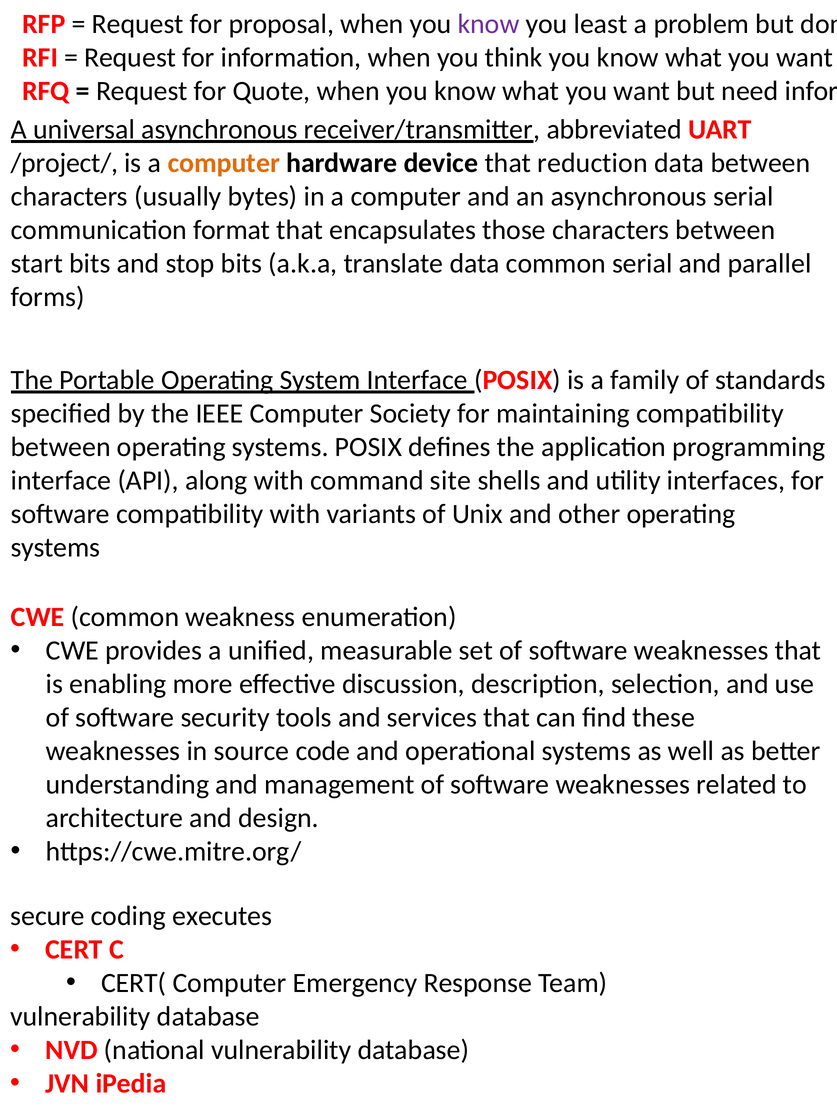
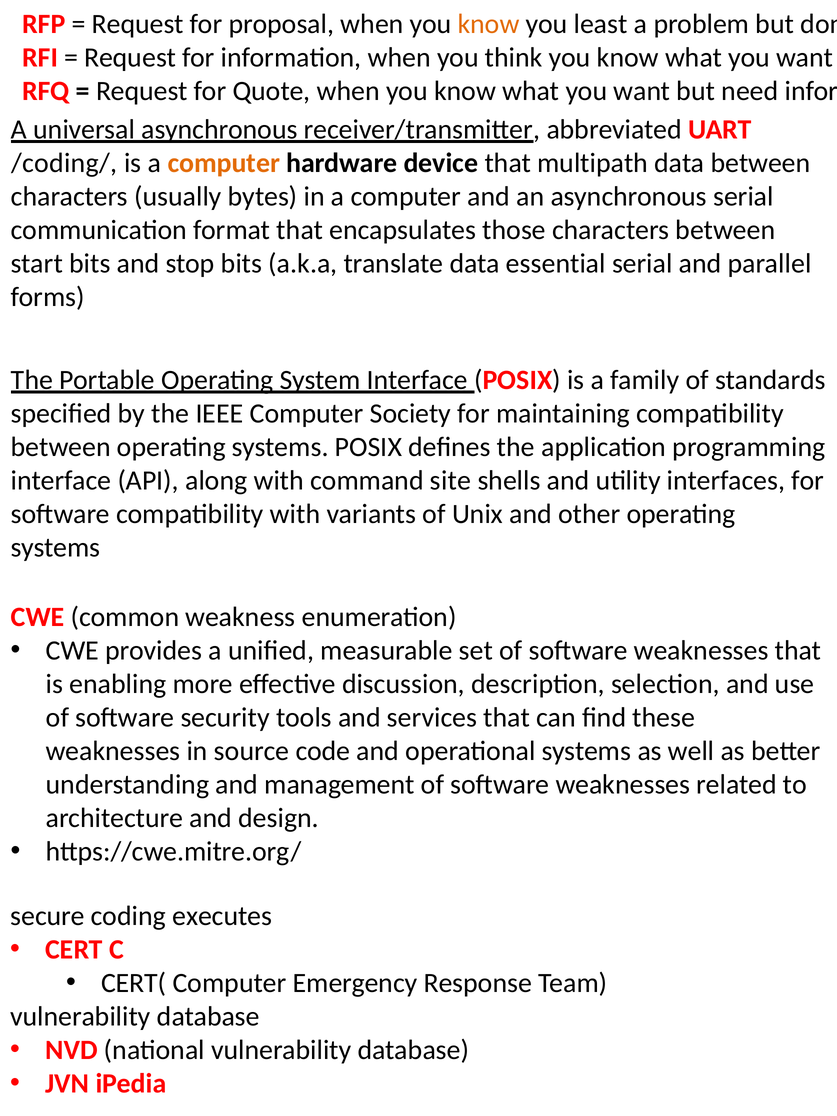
know colour: purple -> orange (489, 24)
/project/: /project/ -> /coding/ (64, 163)
reduction: reduction -> multipath (593, 163)
data common: common -> essential (556, 263)
